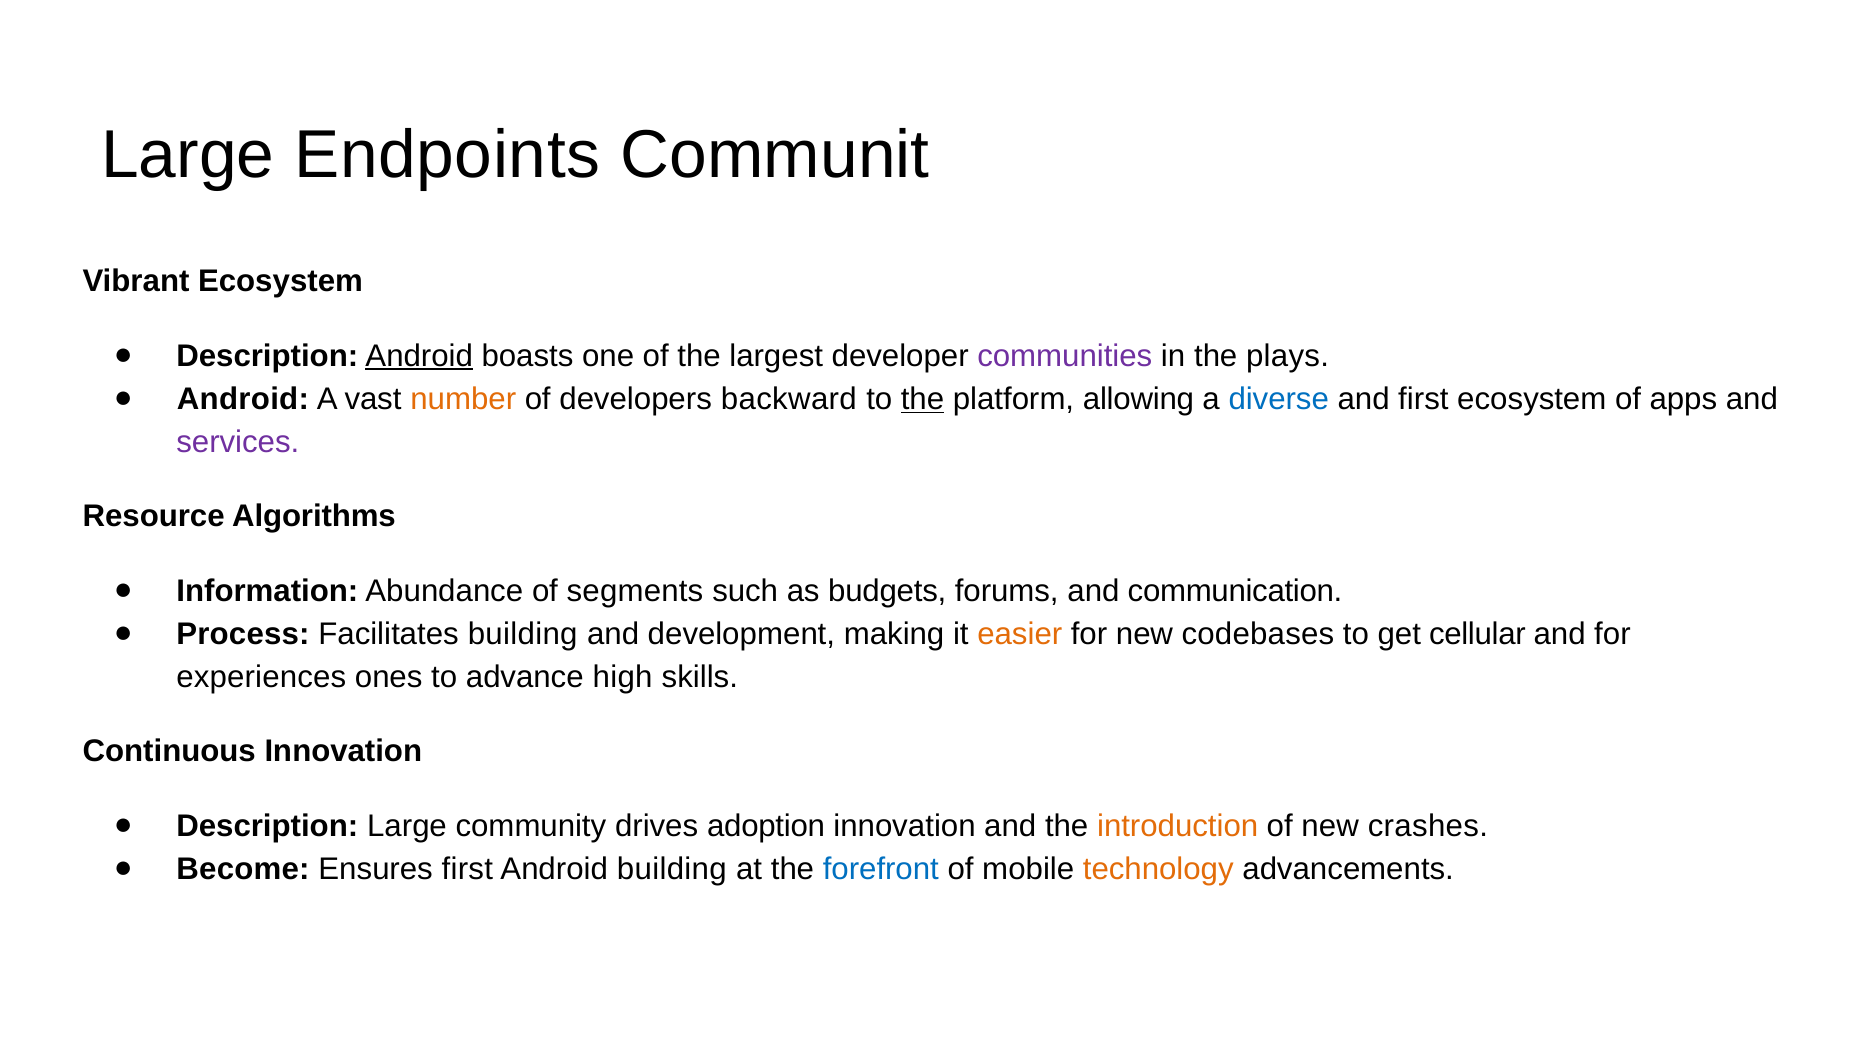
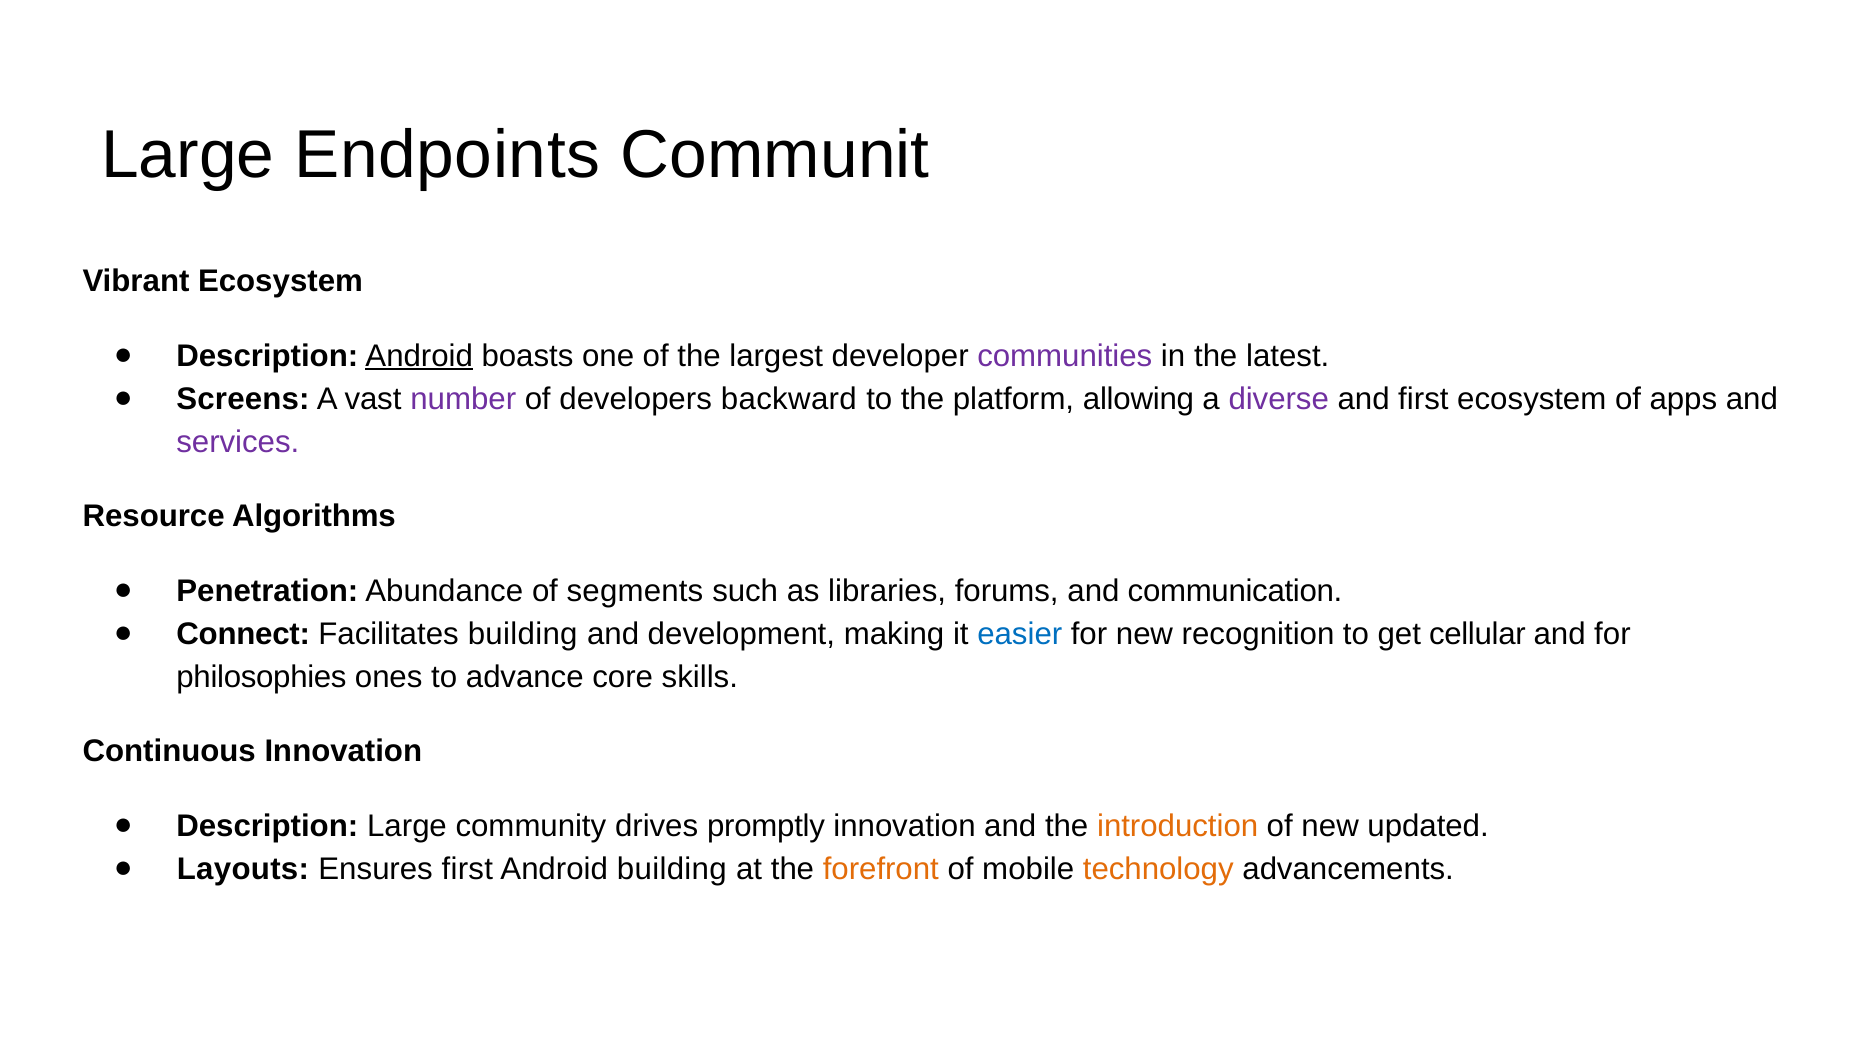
plays: plays -> latest (1288, 356)
Android: Android -> Screens (243, 399)
number colour: orange -> purple (463, 399)
the underline: present -> none (923, 399)
diverse colour: blue -> purple (1279, 399)
Information: Information -> Penetration (267, 591)
budgets: budgets -> libraries (887, 591)
Process: Process -> Connect (243, 634)
easier colour: orange -> blue (1020, 634)
codebases: codebases -> recognition (1258, 634)
experiences: experiences -> philosophies (262, 677)
high: high -> core (623, 677)
adoption: adoption -> promptly (766, 826)
crashes: crashes -> updated (1428, 826)
Become: Become -> Layouts (243, 869)
forefront colour: blue -> orange (881, 869)
